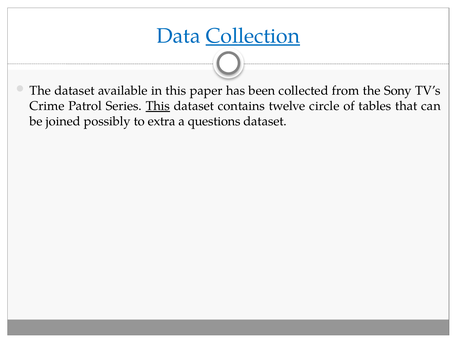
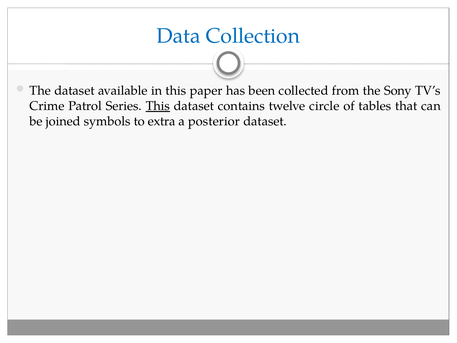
Collection underline: present -> none (253, 36)
possibly: possibly -> symbols (107, 121)
questions: questions -> posterior (214, 121)
